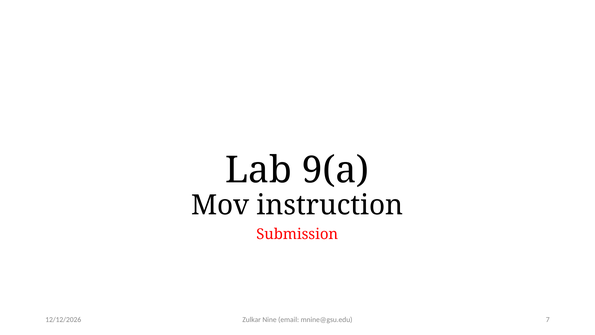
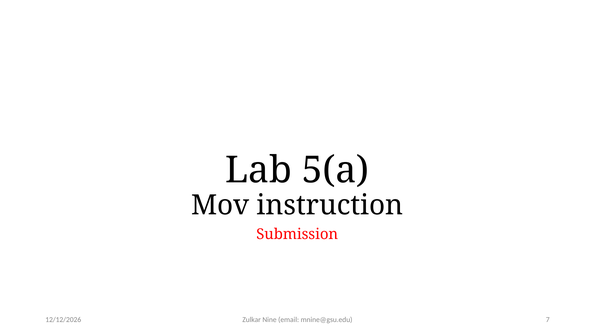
9(a: 9(a -> 5(a (335, 170)
